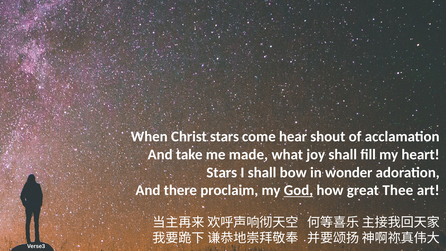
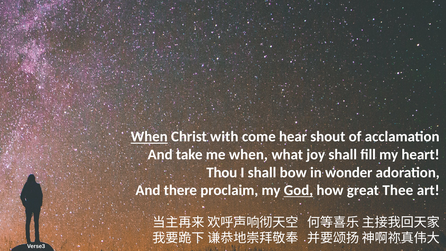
When underline: none -> present (149, 137)
Christ stars: stars -> with (224, 137)
me made: made -> when (248, 154)
Stars: Stars -> Thou (222, 172)
